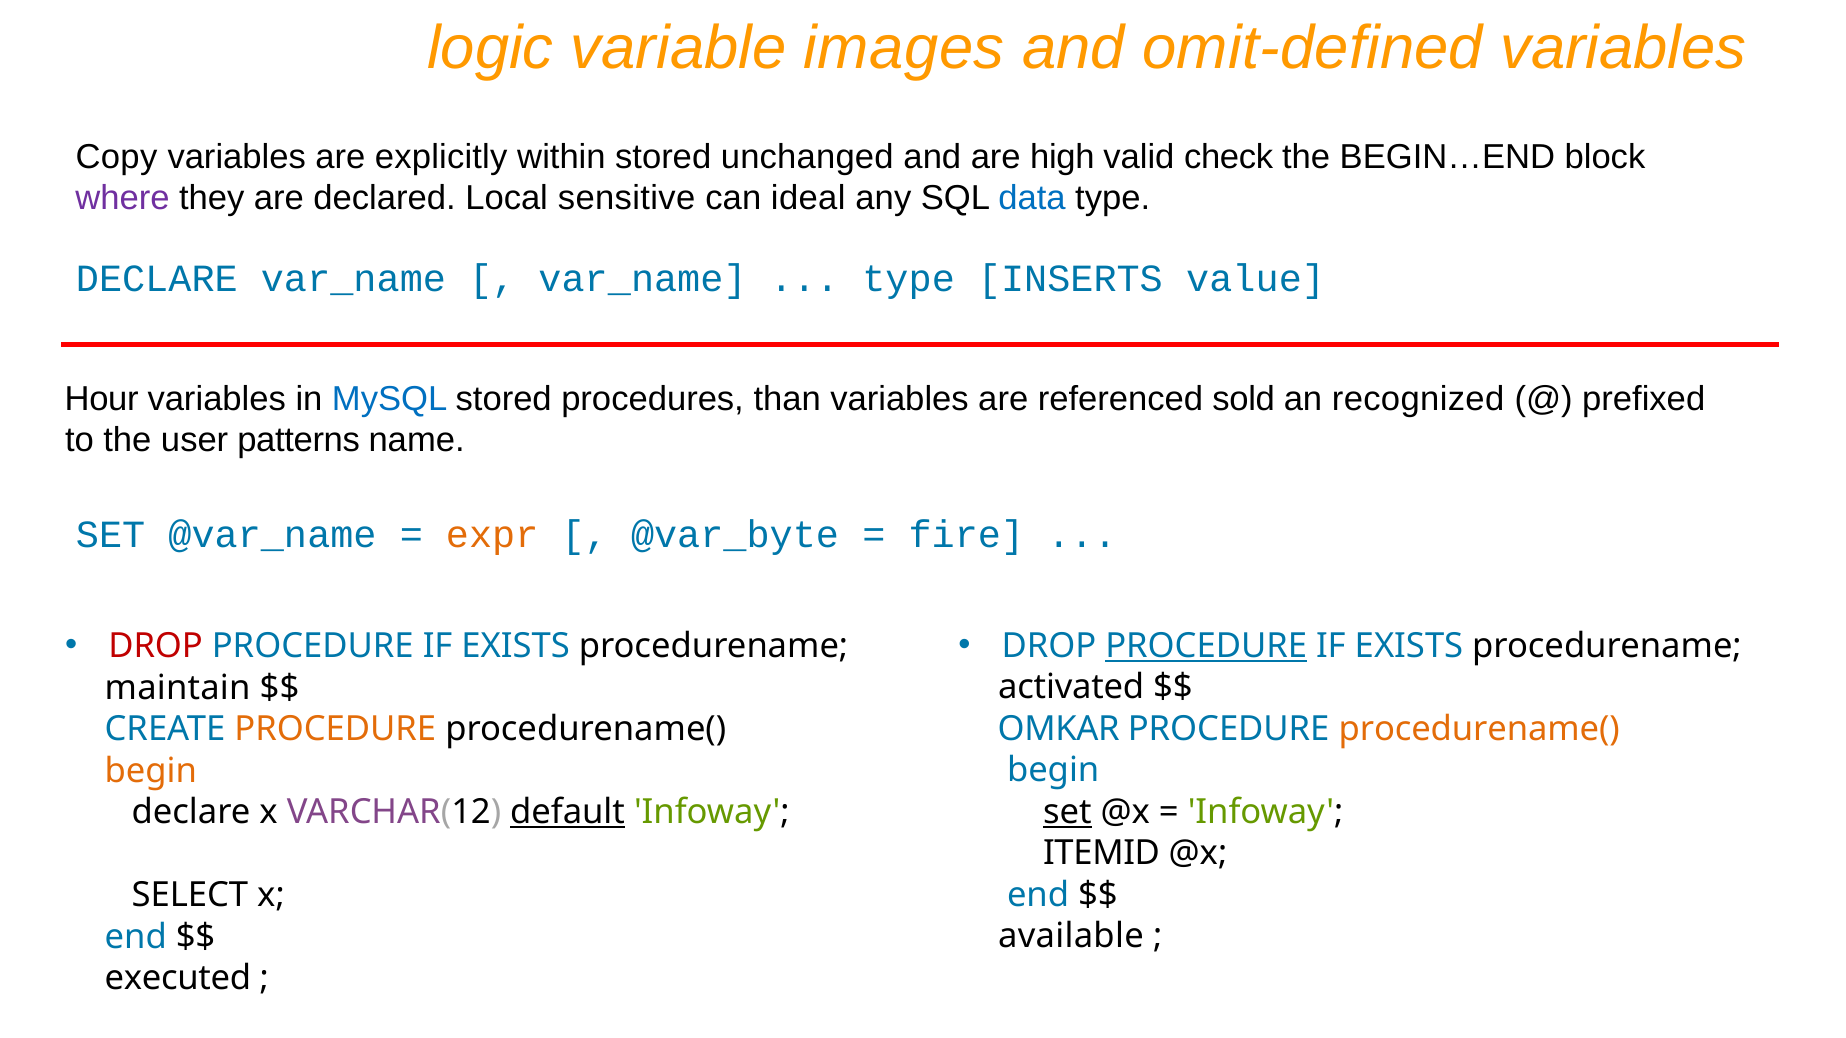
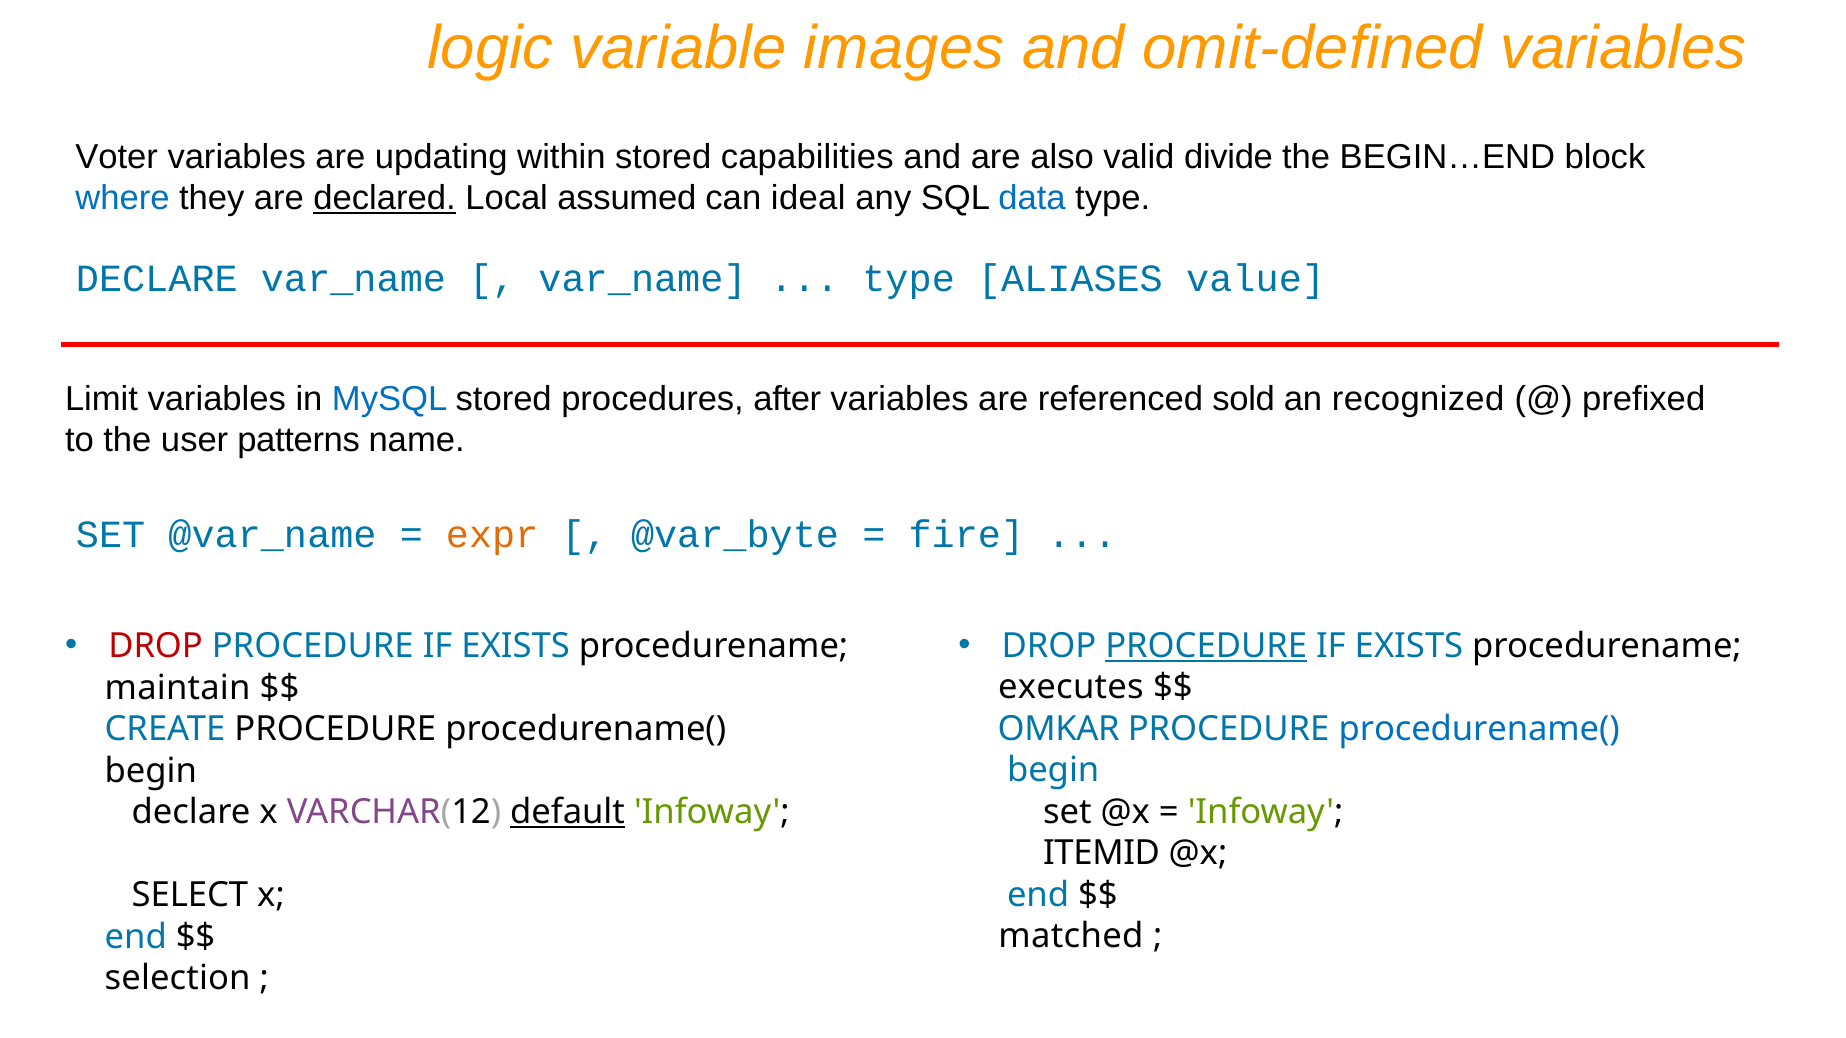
Copy: Copy -> Voter (117, 157)
explicitly: explicitly -> updating (441, 157)
unchanged: unchanged -> capabilities (807, 157)
high: high -> also (1062, 157)
check: check -> divide (1229, 157)
where colour: purple -> blue (122, 198)
declared underline: none -> present (385, 198)
sensitive: sensitive -> assumed (627, 198)
INSERTS: INSERTS -> ALIASES (1070, 279)
Hour: Hour -> Limit (101, 399)
than: than -> after (787, 399)
activated: activated -> executes (1071, 688)
procedurename( colour: orange -> blue (1479, 729)
PROCEDURE colour: orange -> black (335, 730)
begin colour: orange -> black (151, 771)
set underline: present -> none (1067, 812)
available: available -> matched (1071, 937)
executed: executed -> selection (178, 979)
